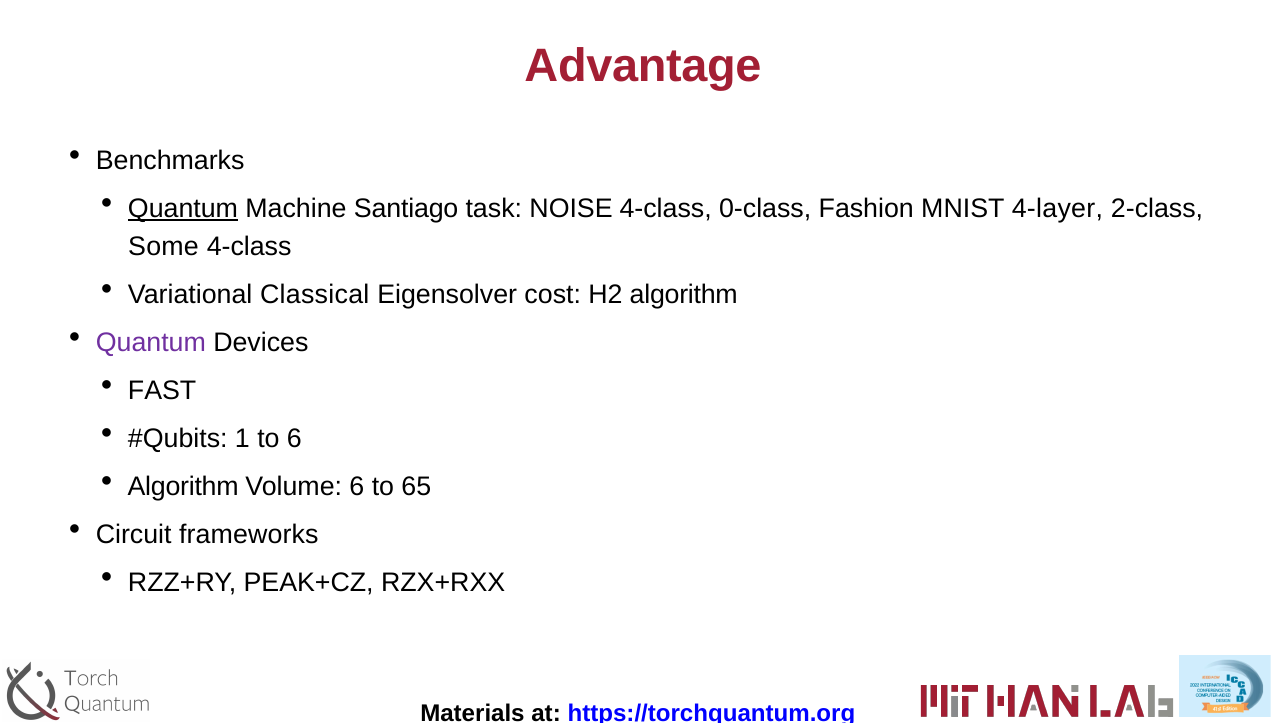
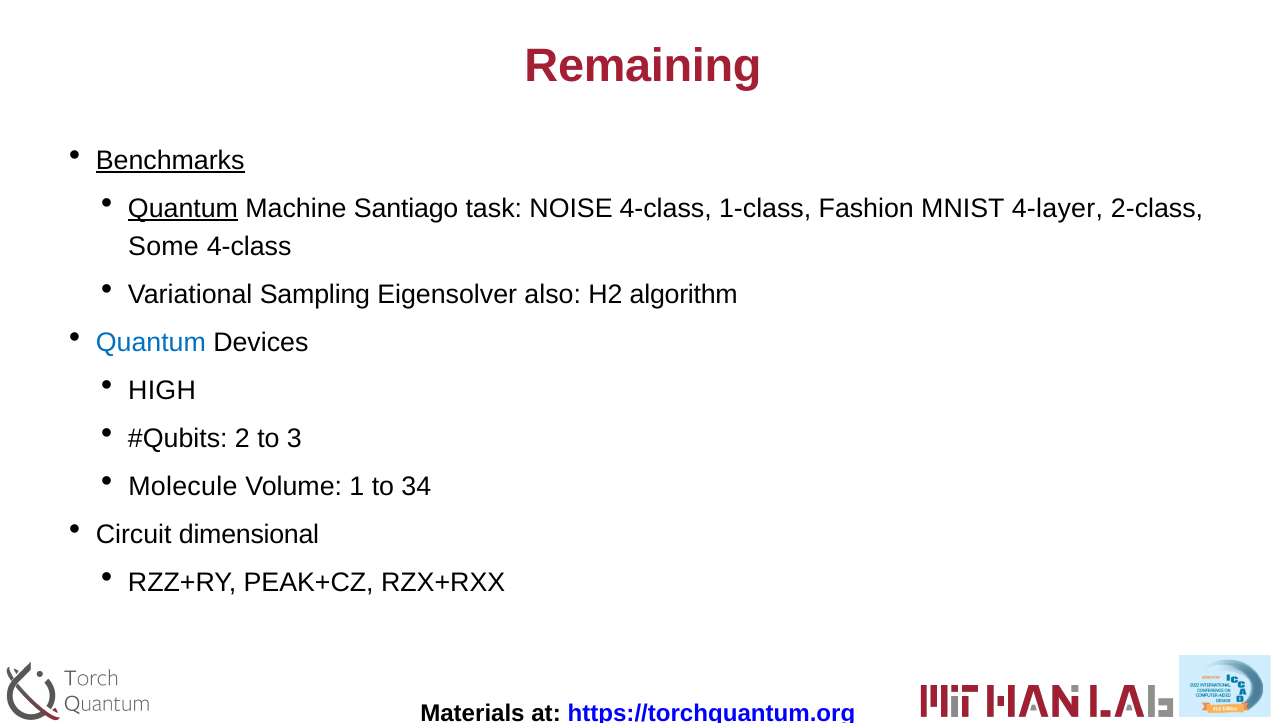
Advantage: Advantage -> Remaining (643, 66)
Benchmarks underline: none -> present (170, 161)
0-class: 0-class -> 1-class (765, 209)
Classical: Classical -> Sampling (315, 295)
cost: cost -> also (553, 295)
Quantum colour: purple -> blue (151, 343)
FAST: FAST -> HIGH (162, 391)
1: 1 -> 2 (242, 439)
to 6: 6 -> 3 (294, 439)
Algorithm: Algorithm -> Molecule (183, 487)
Volume 6: 6 -> 1 (357, 487)
65: 65 -> 34 (416, 487)
frameworks: frameworks -> dimensional (249, 535)
